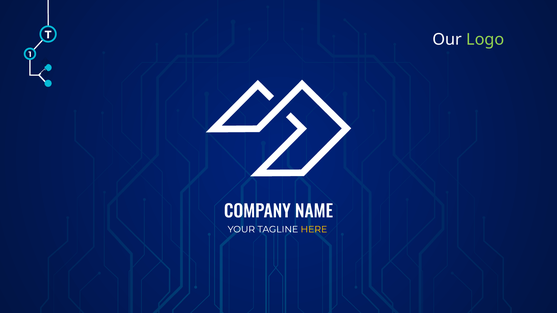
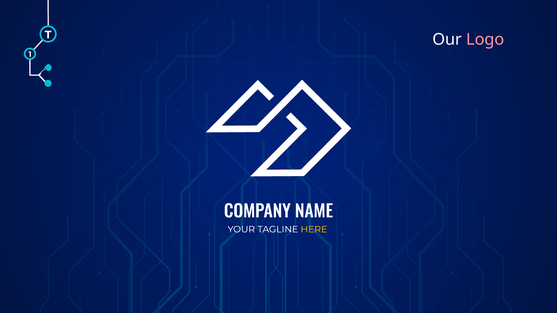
Logo colour: light green -> pink (485, 40)
